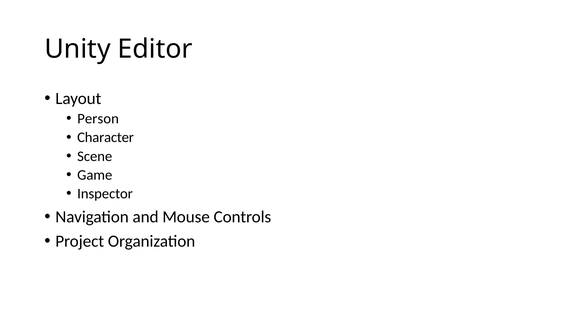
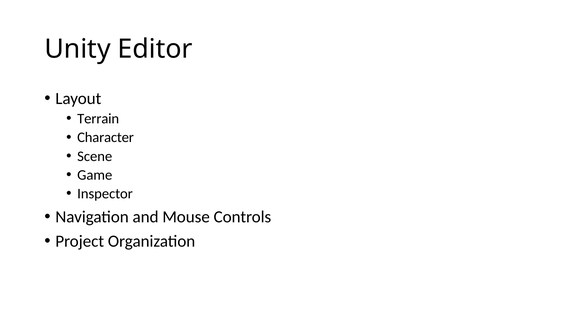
Person: Person -> Terrain (98, 119)
